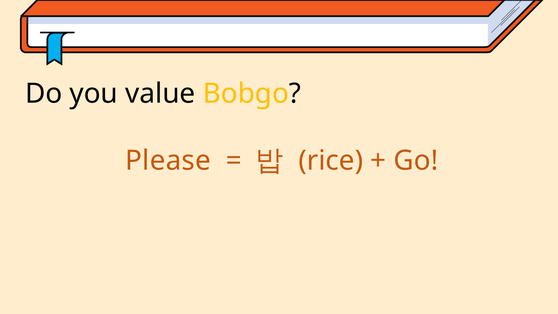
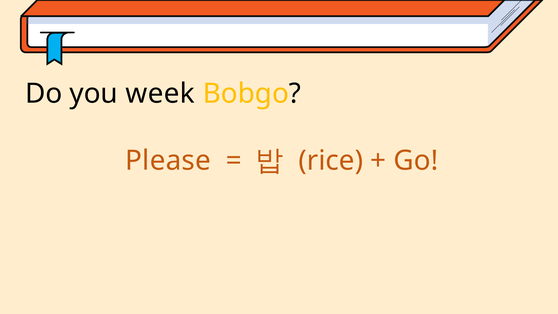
value: value -> week (160, 93)
